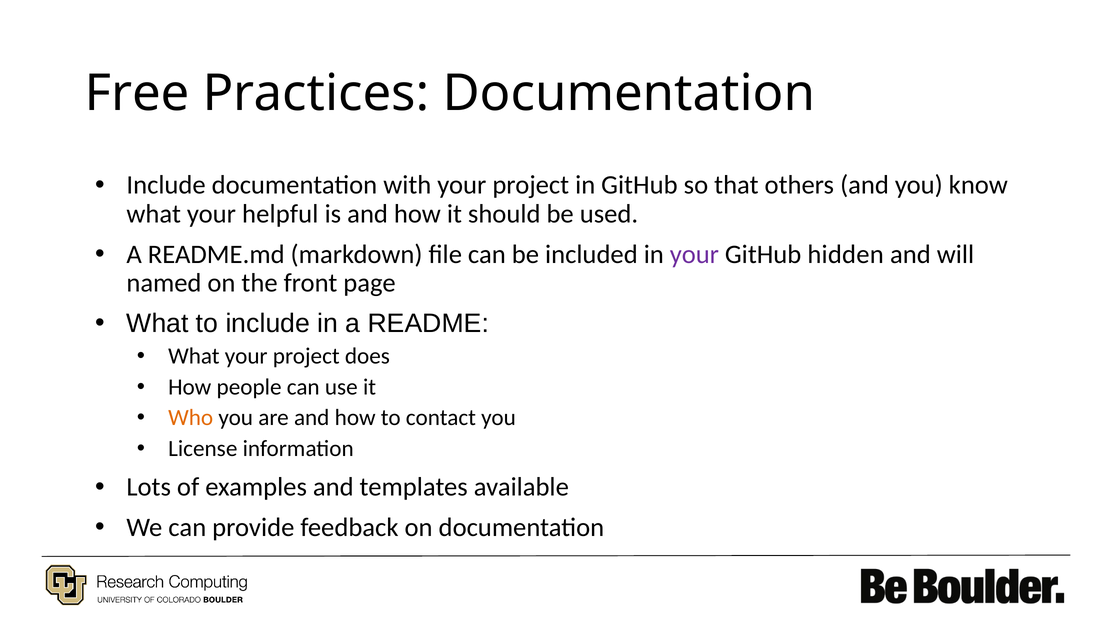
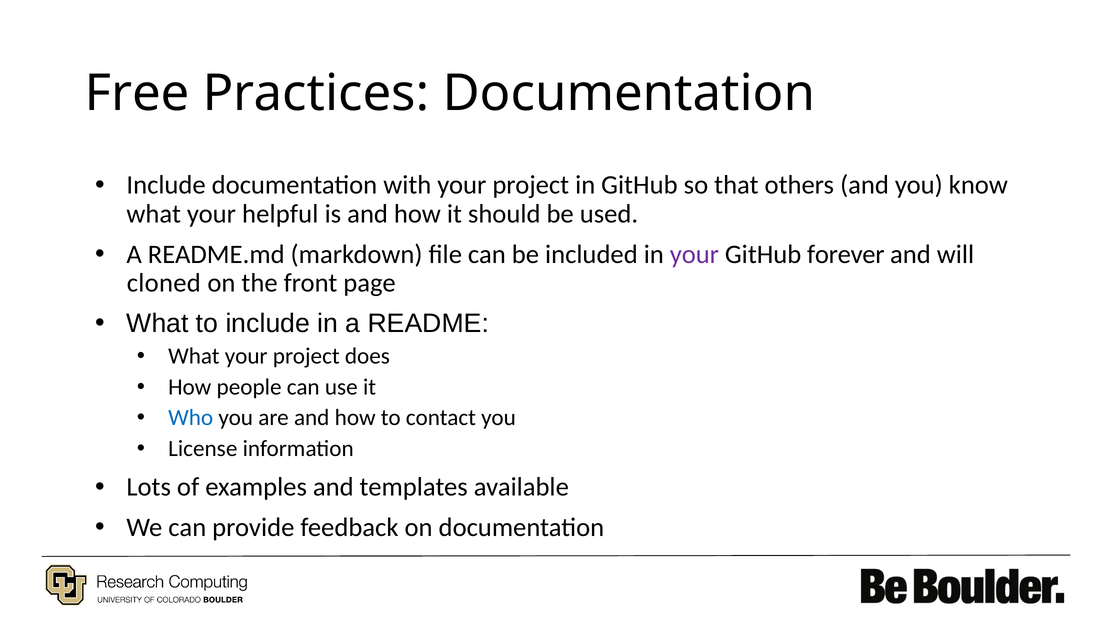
hidden: hidden -> forever (846, 254)
named: named -> cloned (164, 283)
Who colour: orange -> blue (191, 417)
